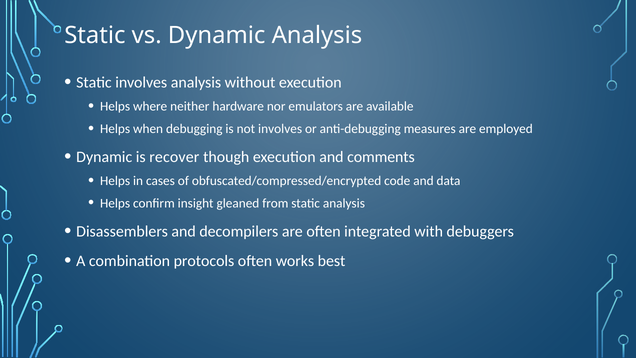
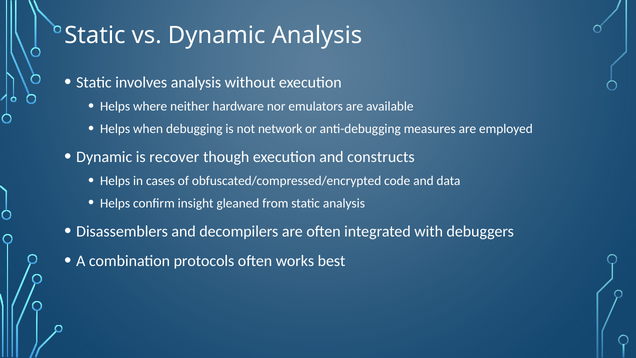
not involves: involves -> network (280, 129)
comments: comments -> constructs (381, 157)
